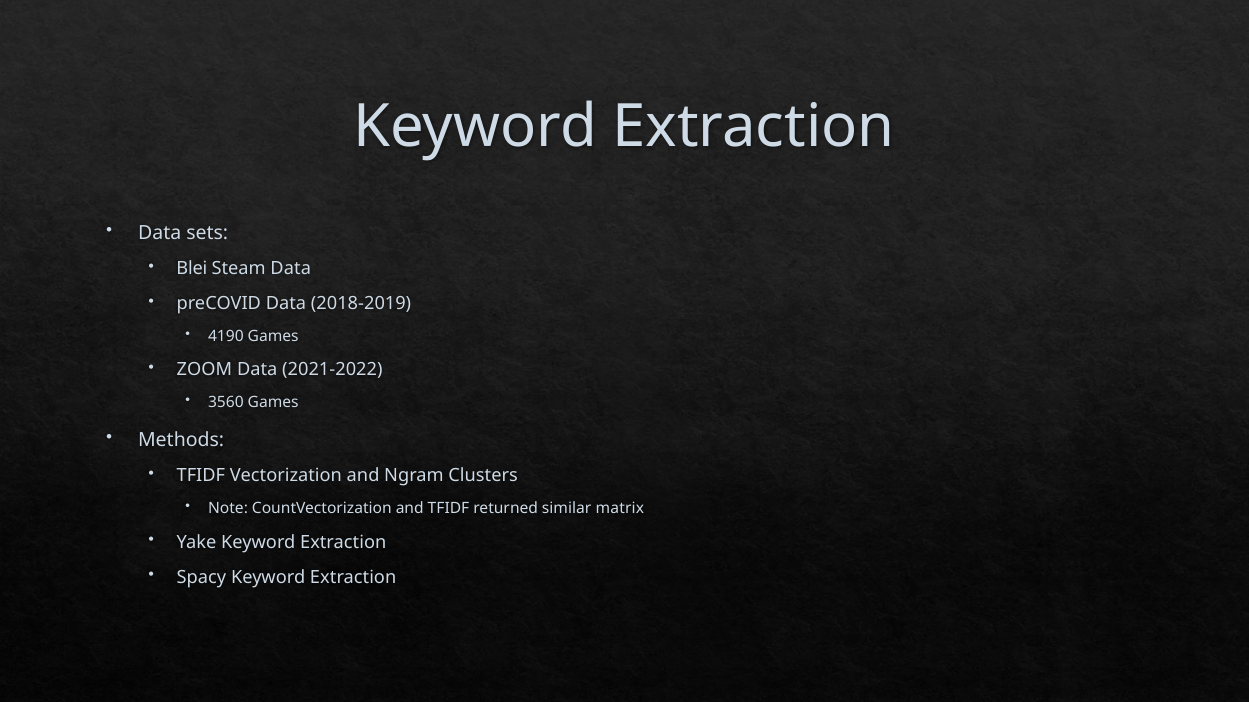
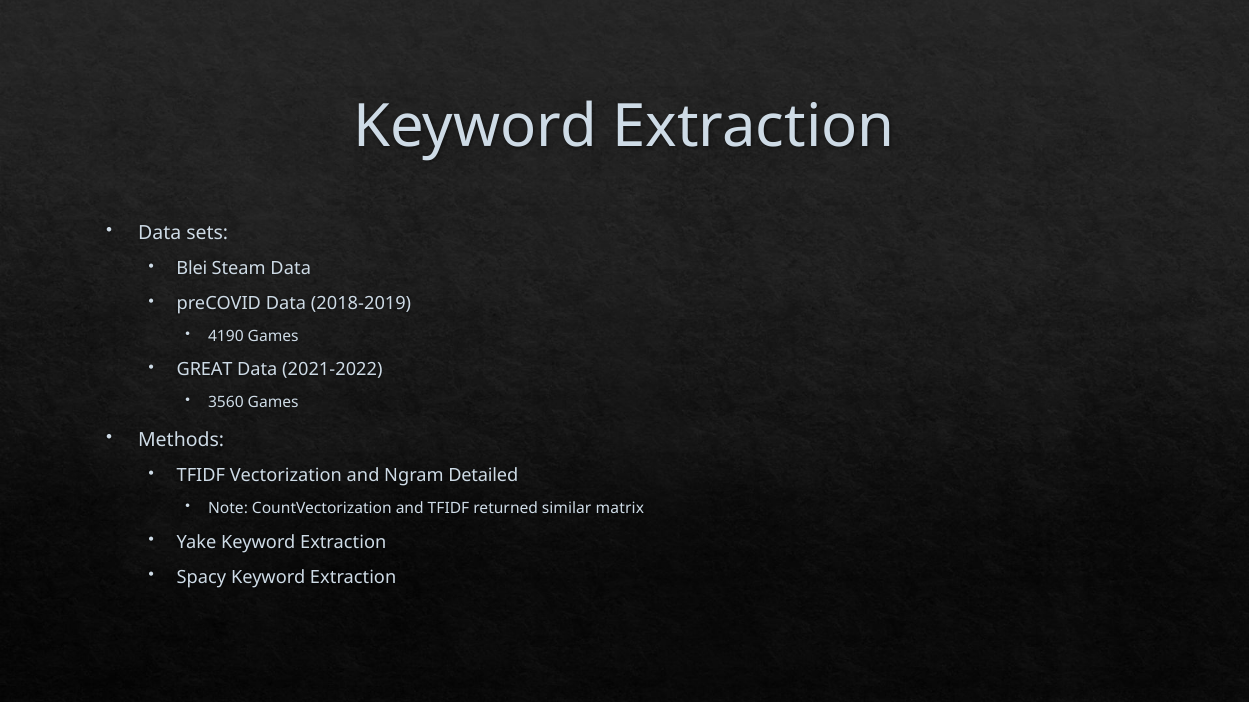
ZOOM: ZOOM -> GREAT (205, 370)
Clusters: Clusters -> Detailed (483, 476)
